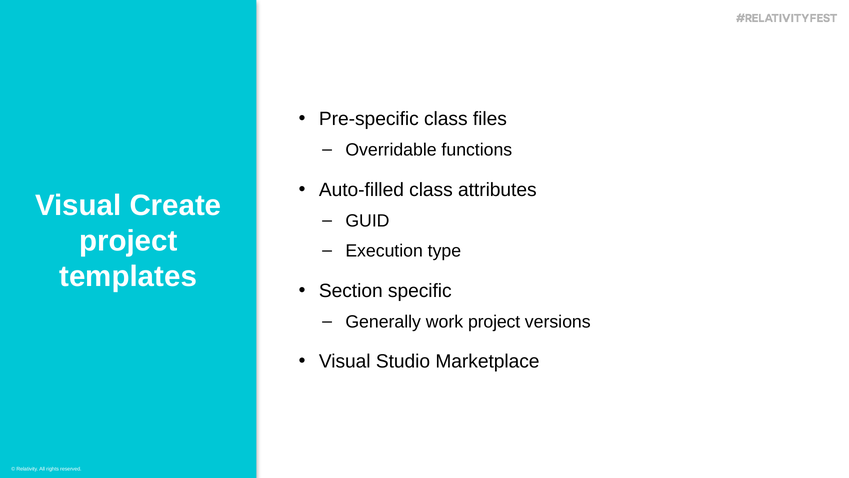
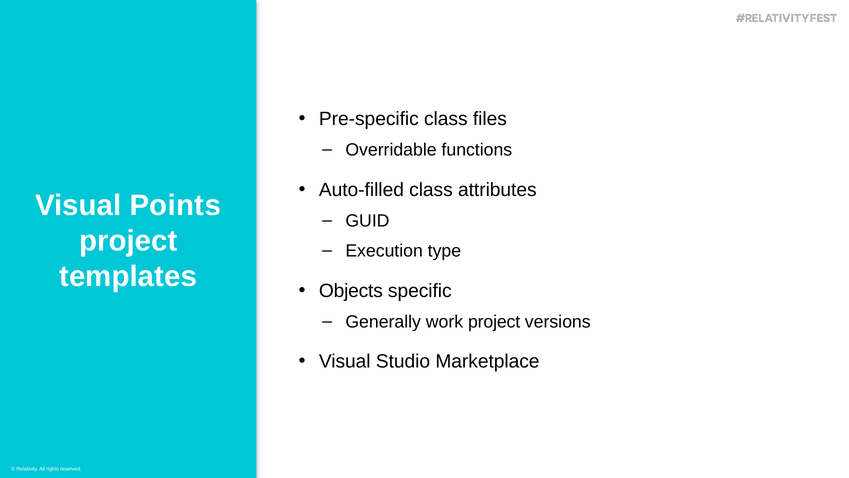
Create: Create -> Points (175, 205)
Section: Section -> Objects (351, 291)
